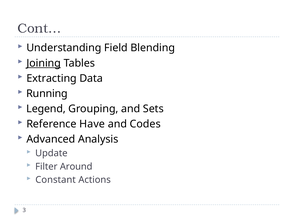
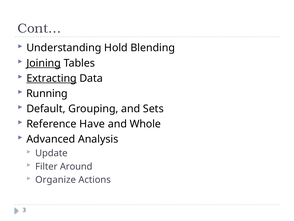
Field: Field -> Hold (116, 48)
Extracting underline: none -> present (52, 78)
Legend: Legend -> Default (46, 109)
Codes: Codes -> Whole (145, 124)
Constant: Constant -> Organize (56, 179)
